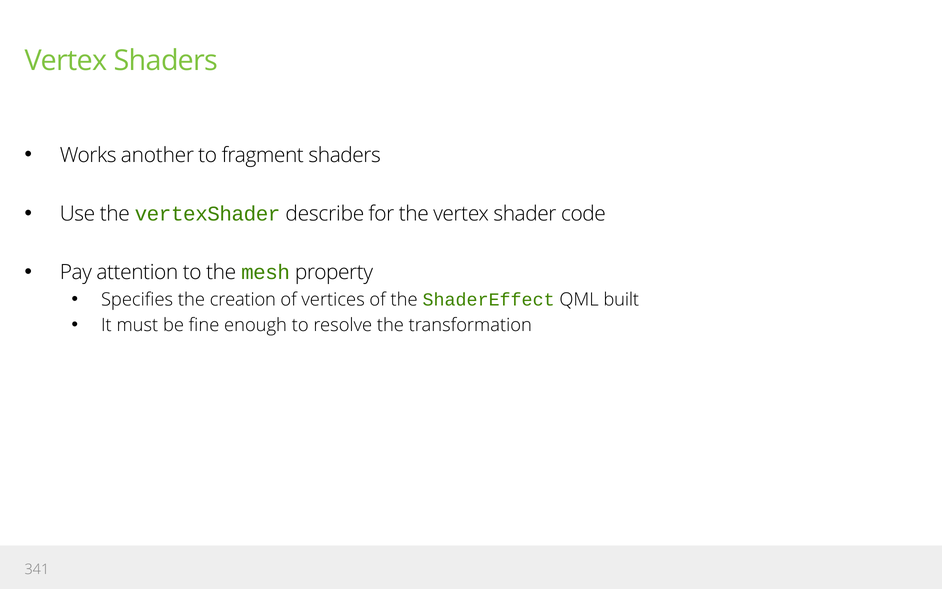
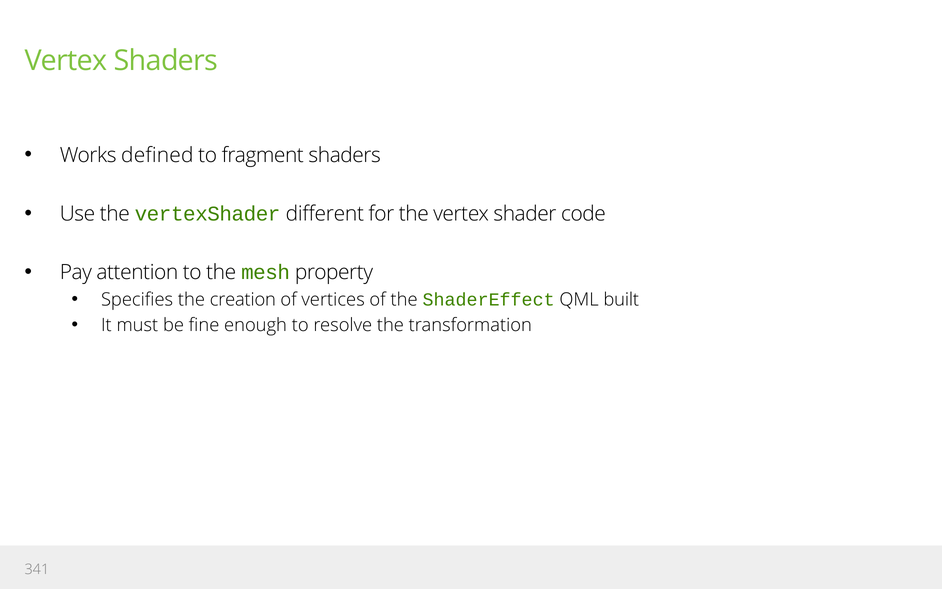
another: another -> defined (157, 155)
describe: describe -> different (325, 214)
